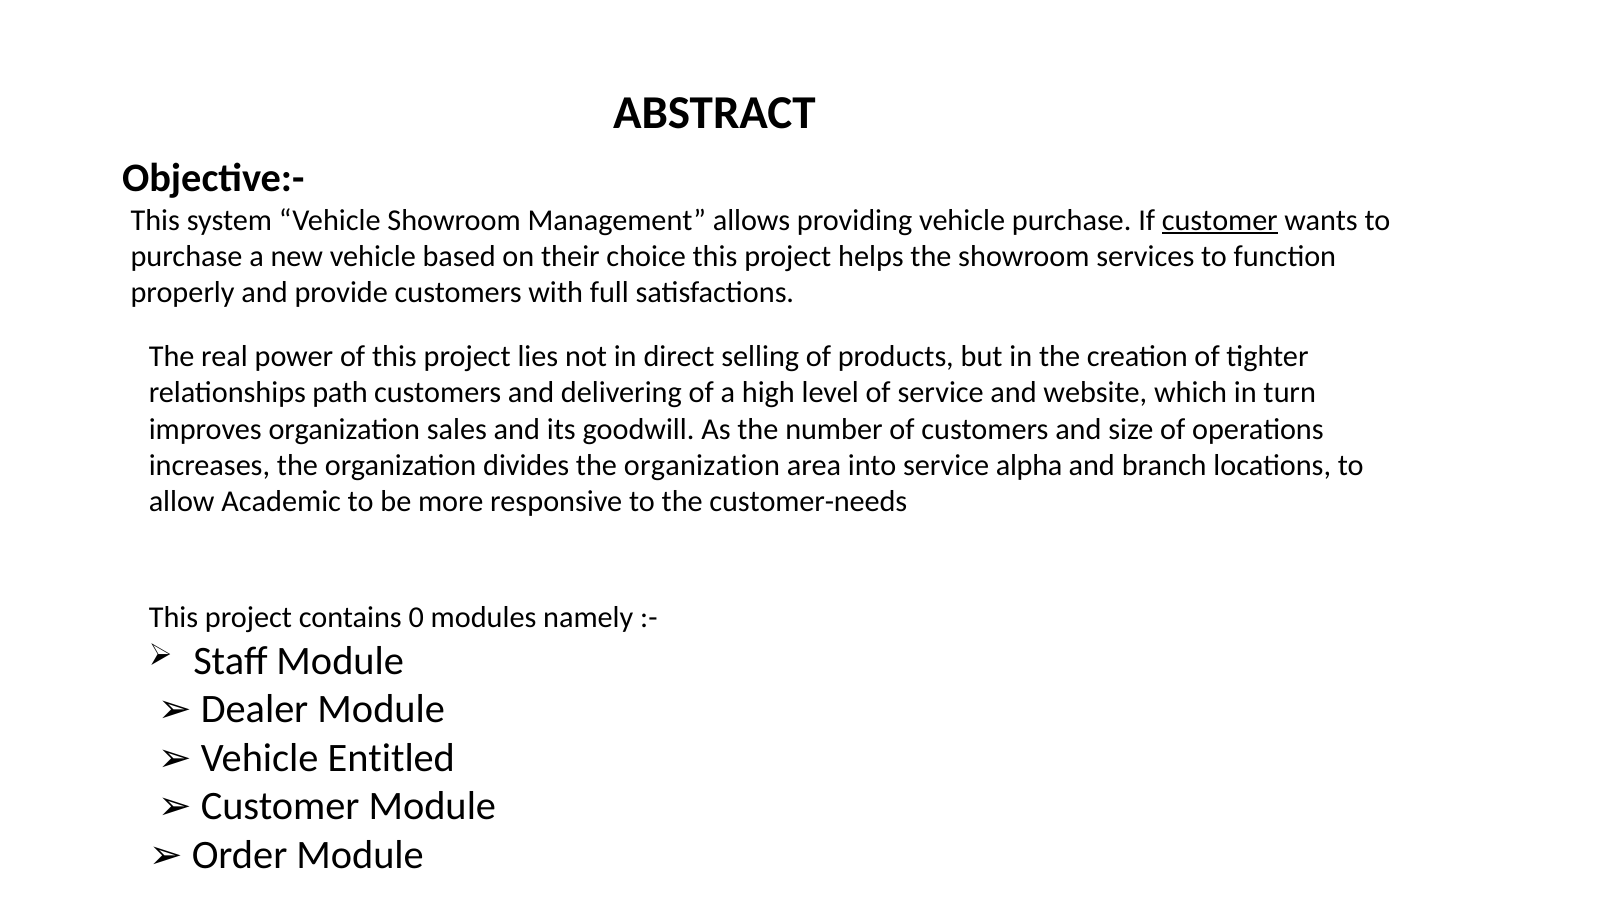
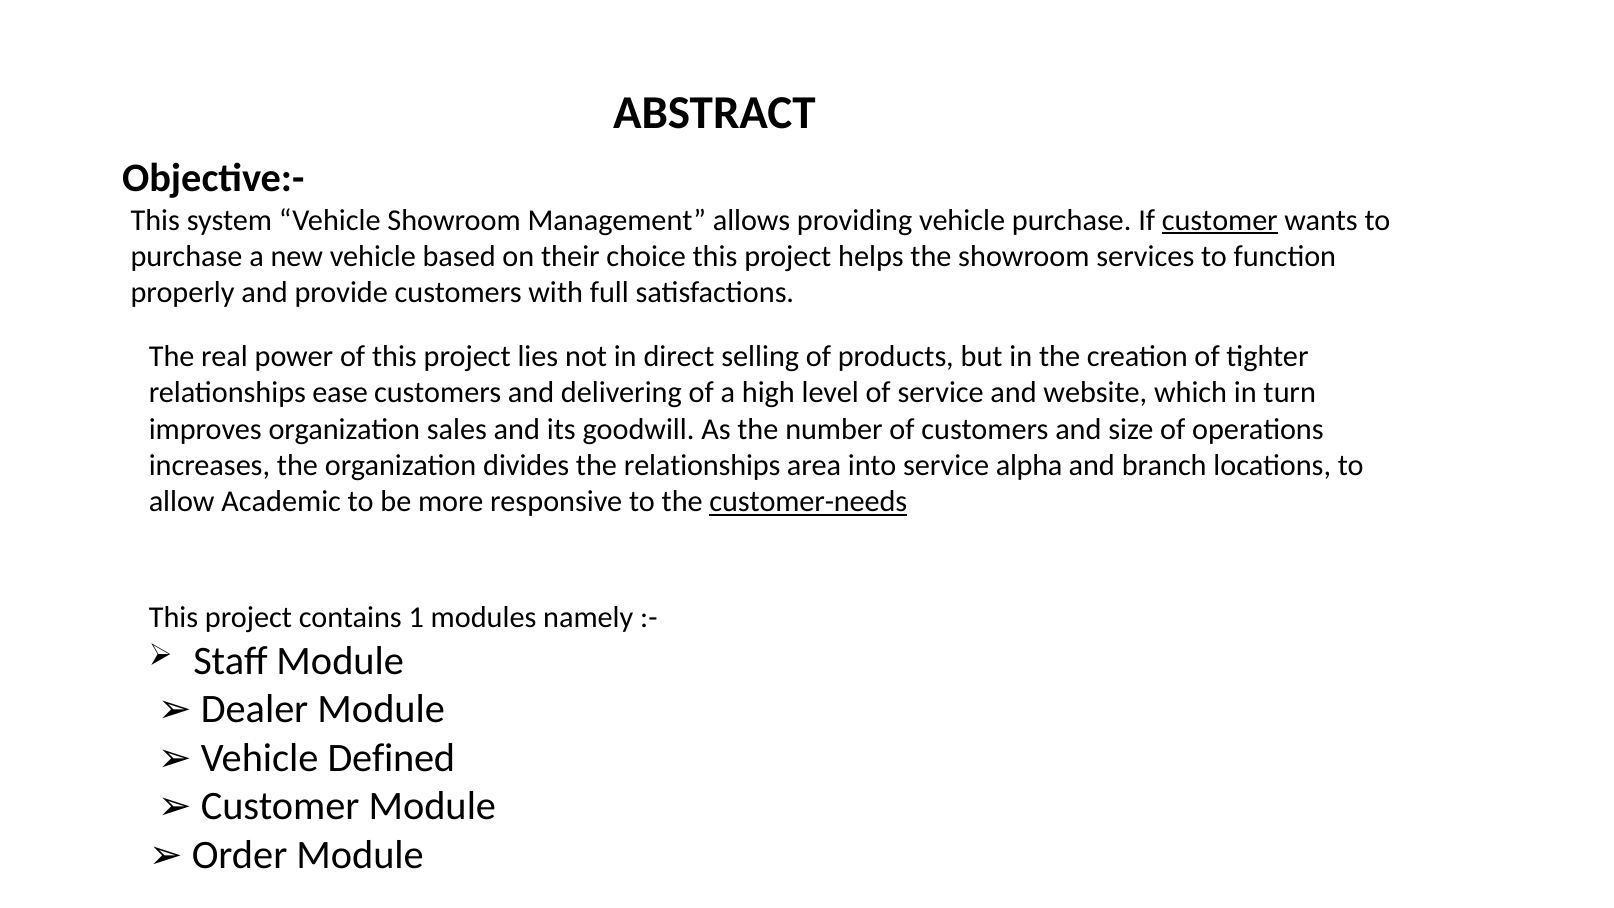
path: path -> ease (340, 393)
divides the organization: organization -> relationships (702, 466)
customer-needs underline: none -> present (808, 502)
0: 0 -> 1 (416, 618)
Entitled: Entitled -> Defined (391, 758)
